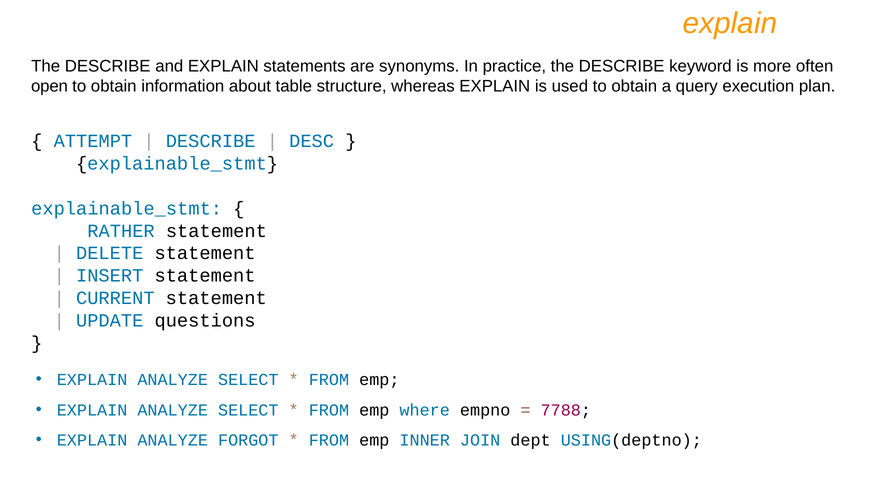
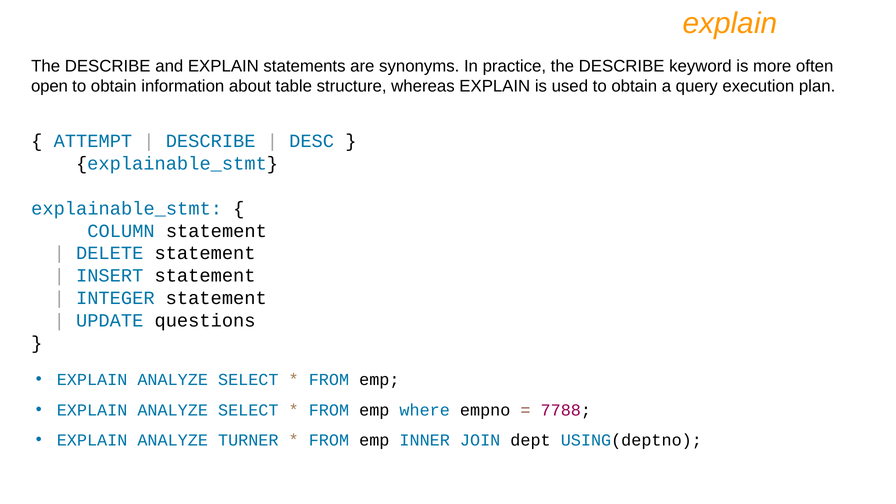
RATHER: RATHER -> COLUMN (121, 231)
CURRENT: CURRENT -> INTEGER (115, 298)
FORGOT: FORGOT -> TURNER (248, 440)
